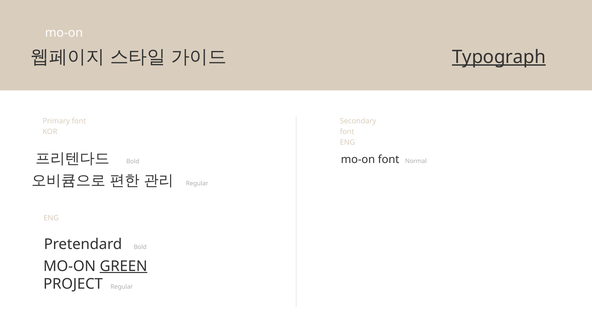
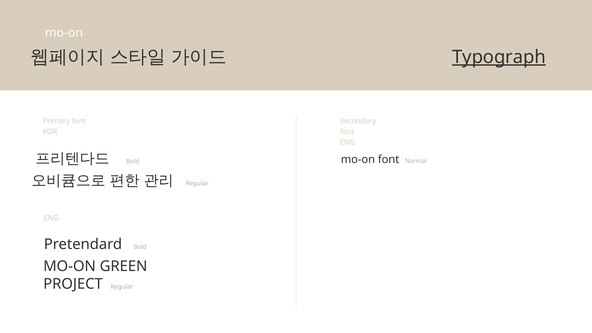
GREEN underline: present -> none (124, 266)
